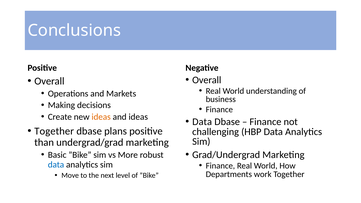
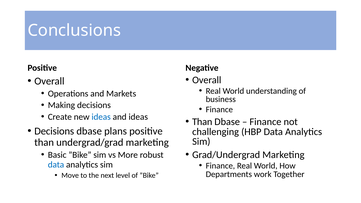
ideas colour: orange -> blue (101, 117)
Data: Data -> Than (202, 122)
Together: Together -> Decisions (54, 131)
